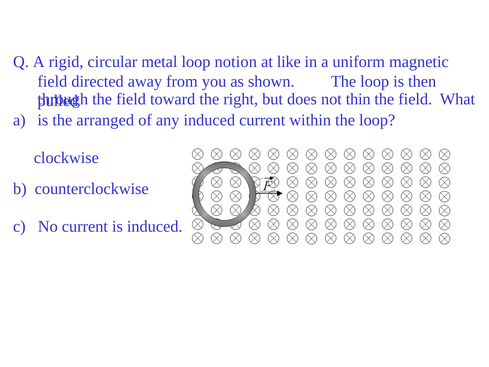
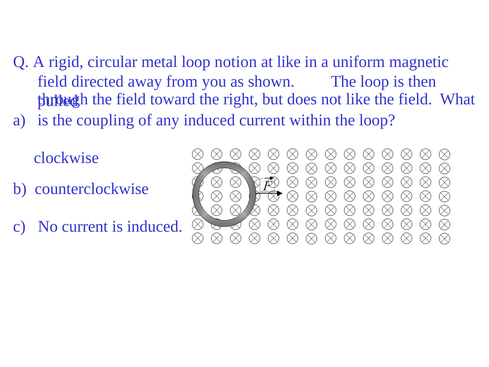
not thin: thin -> like (358, 99)
arranged: arranged -> coupling (105, 120)
